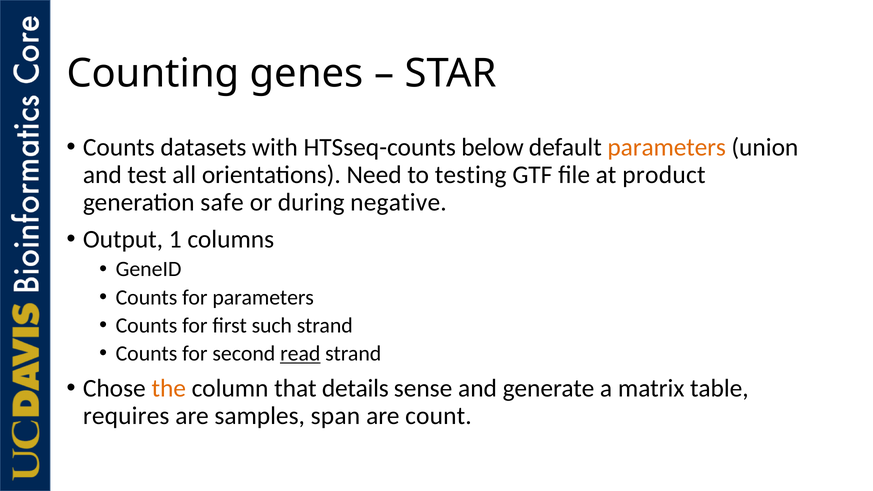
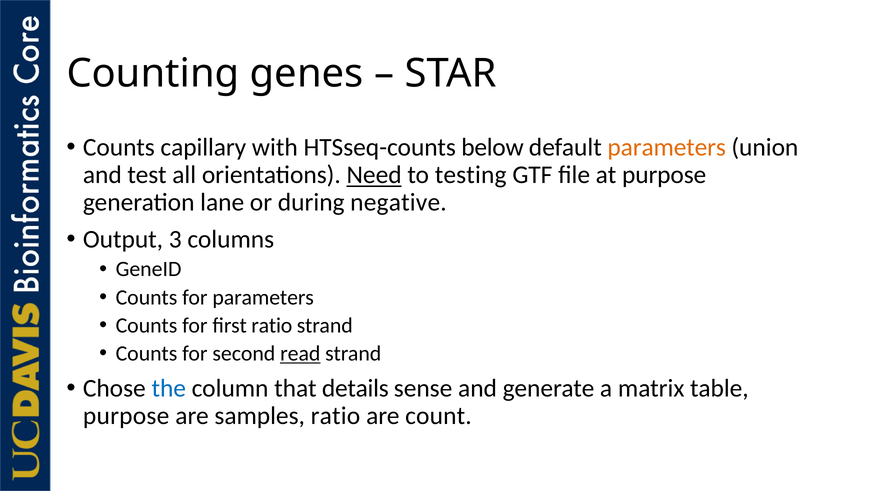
datasets: datasets -> capillary (203, 148)
Need underline: none -> present (374, 175)
at product: product -> purpose (664, 175)
safe: safe -> lane (222, 203)
1: 1 -> 3 (175, 239)
first such: such -> ratio (272, 326)
the colour: orange -> blue (169, 388)
requires: requires -> purpose (126, 416)
samples span: span -> ratio (335, 416)
